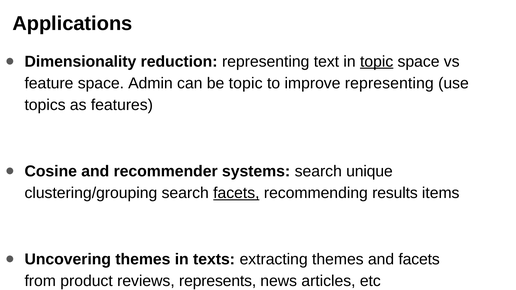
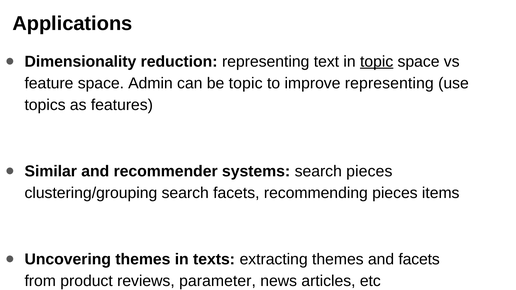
Cosine: Cosine -> Similar (51, 171)
search unique: unique -> pieces (369, 171)
facets underline: present -> none (236, 193)
recommending results: results -> pieces (395, 193)
represents: represents -> parameter (218, 281)
